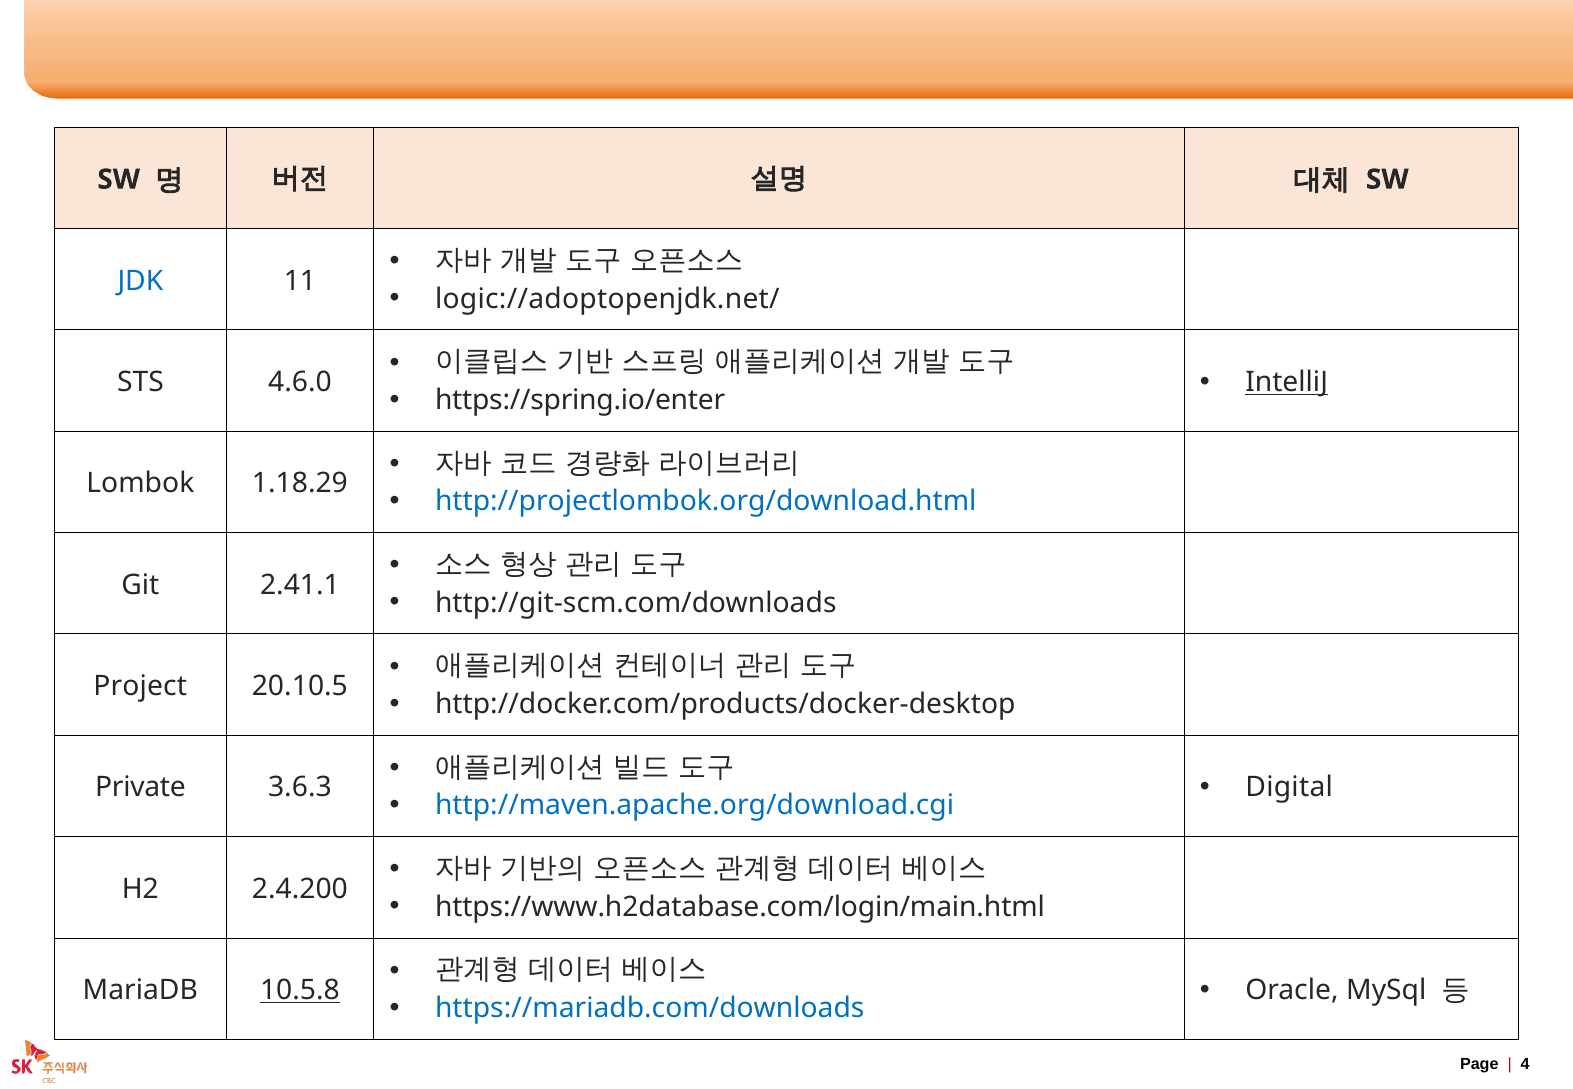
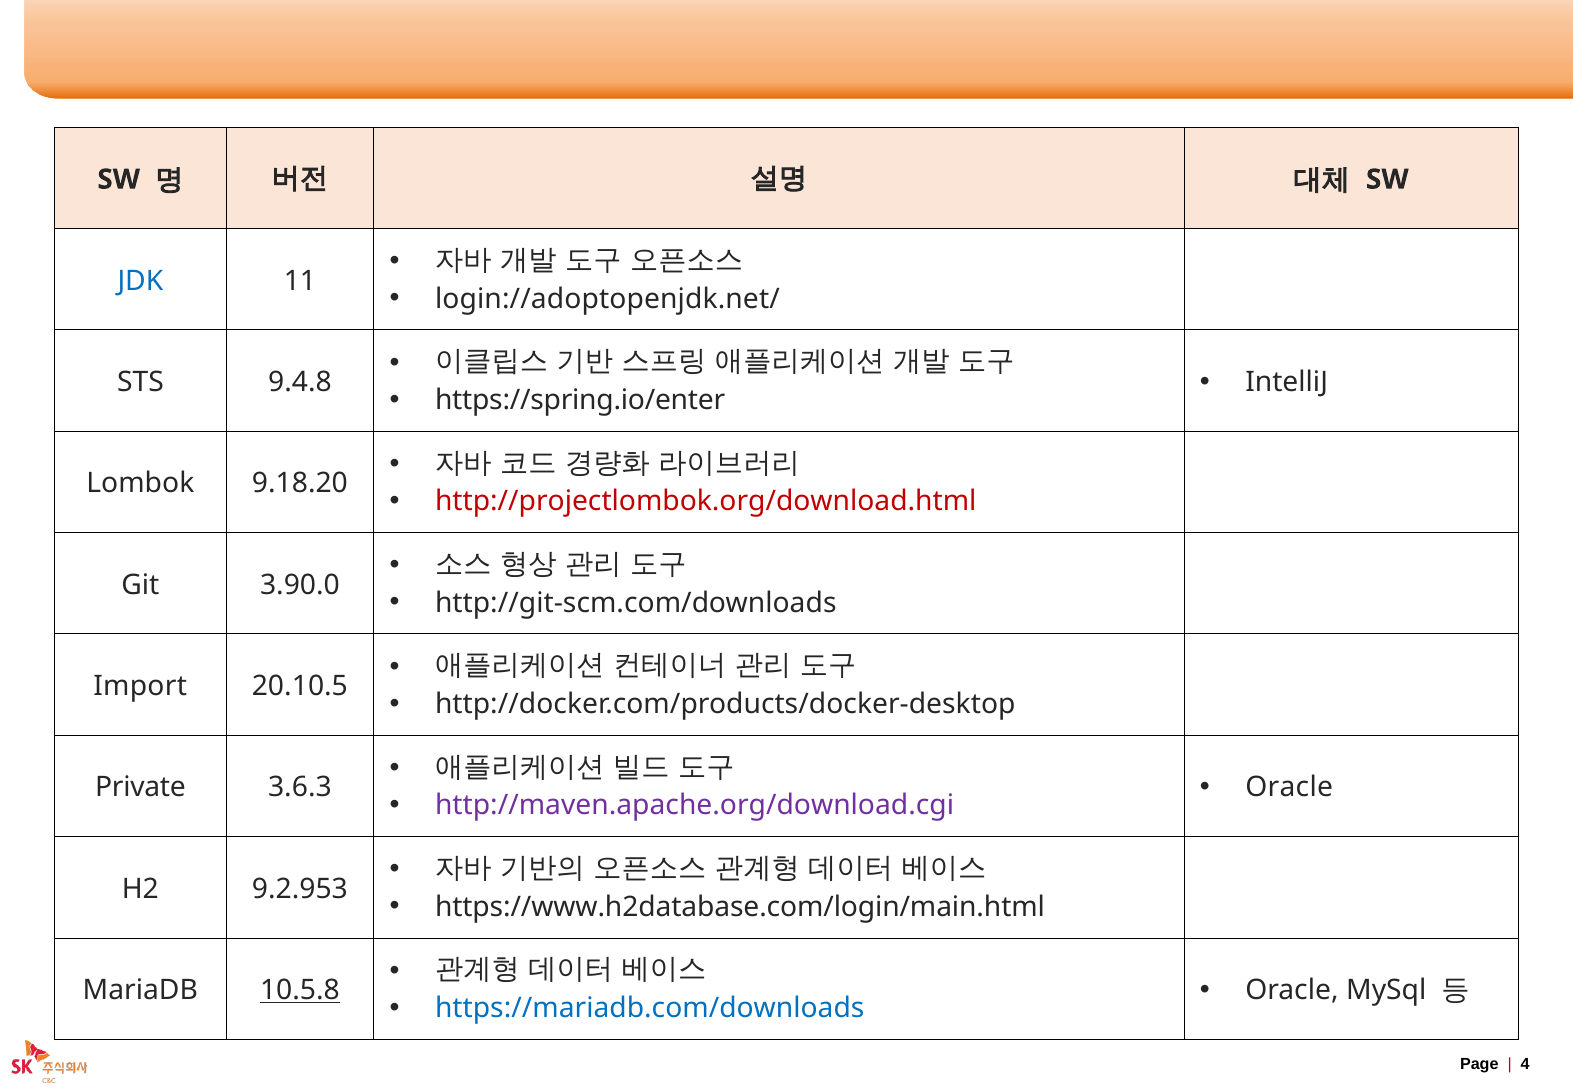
logic://adoptopenjdk.net/: logic://adoptopenjdk.net/ -> login://adoptopenjdk.net/ (607, 299)
IntelliJ underline: present -> none (1287, 382)
4.6.0: 4.6.0 -> 9.4.8 (300, 382)
1.18.29: 1.18.29 -> 9.18.20 (300, 484)
http://projectlombok.org/download.html colour: blue -> red (706, 501)
2.41.1: 2.41.1 -> 3.90.0 (300, 585)
Project: Project -> Import (140, 686)
Digital: Digital -> Oracle (1289, 788)
http://maven.apache.org/download.cgi colour: blue -> purple (695, 806)
2.4.200: 2.4.200 -> 9.2.953 (300, 889)
